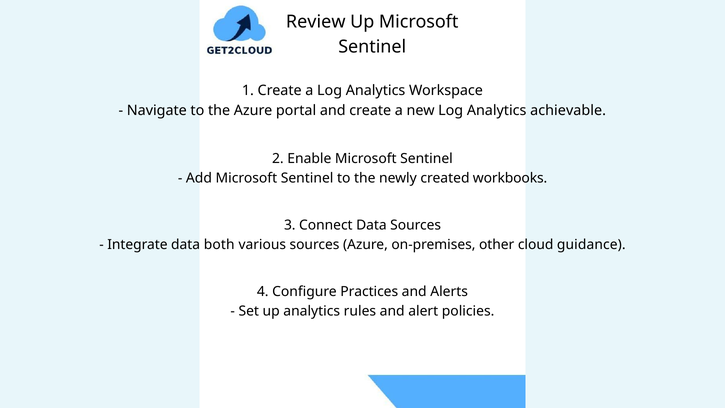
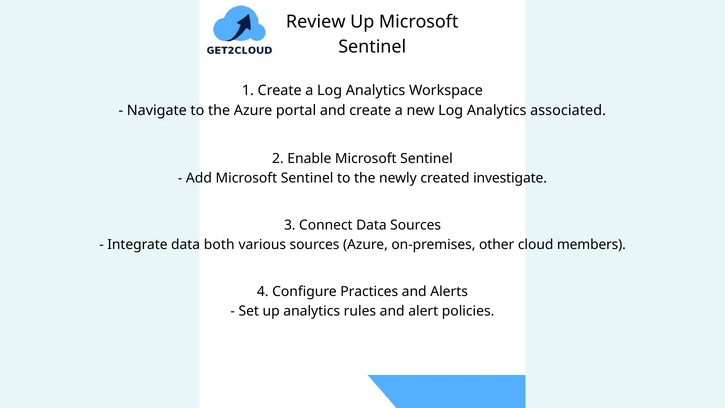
achievable: achievable -> associated (568, 111)
workbooks: workbooks -> investigate (510, 178)
guidance: guidance -> members (591, 244)
